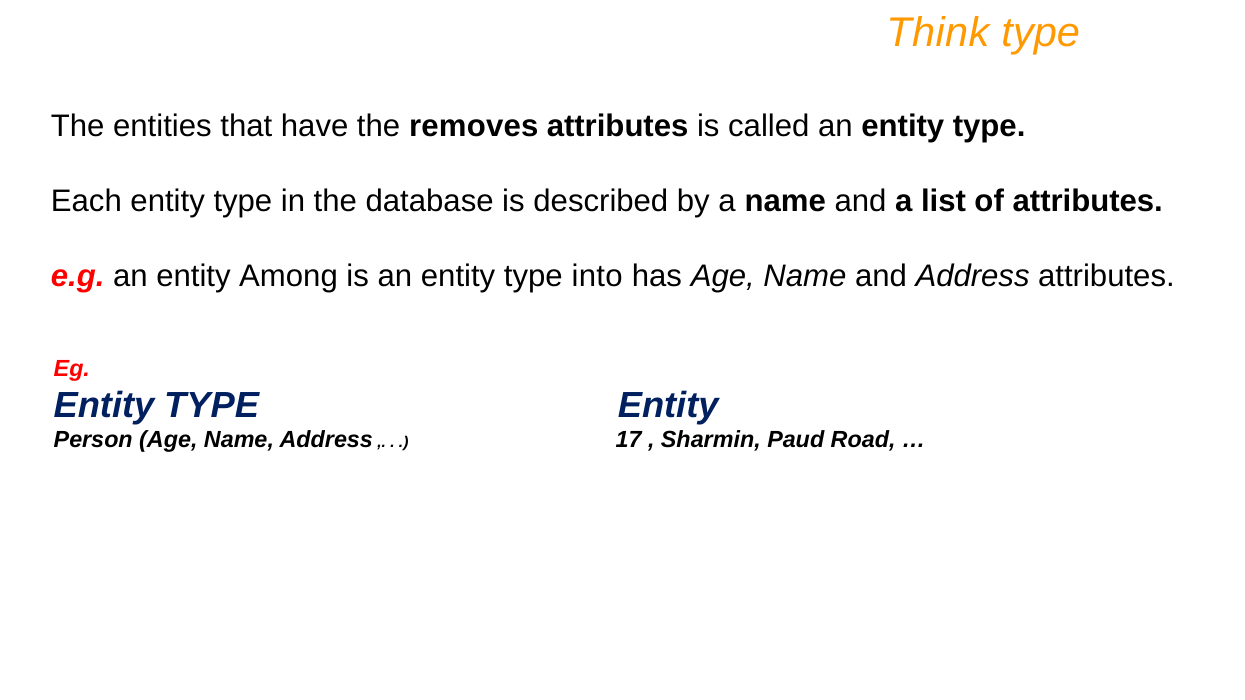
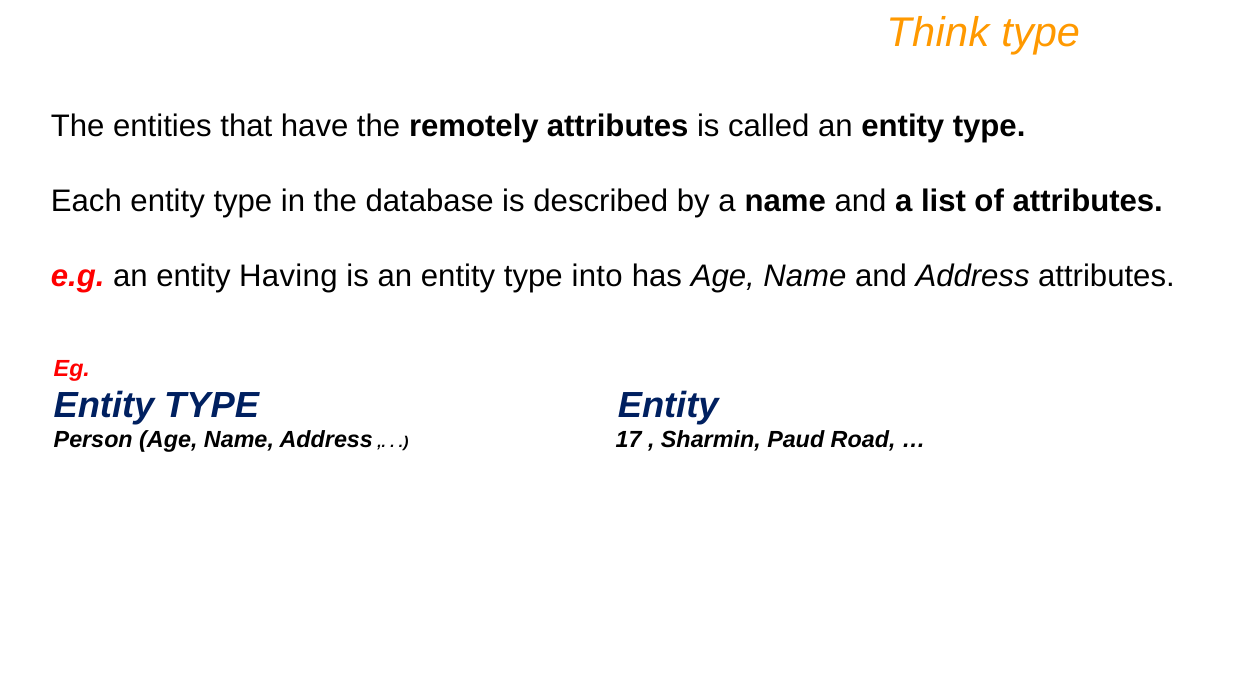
removes: removes -> remotely (474, 127)
Among: Among -> Having (288, 276)
